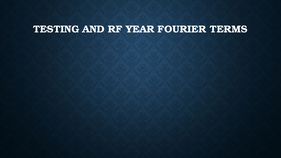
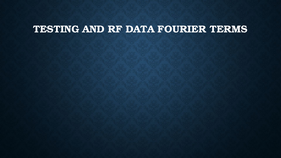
YEAR: YEAR -> DATA (140, 29)
